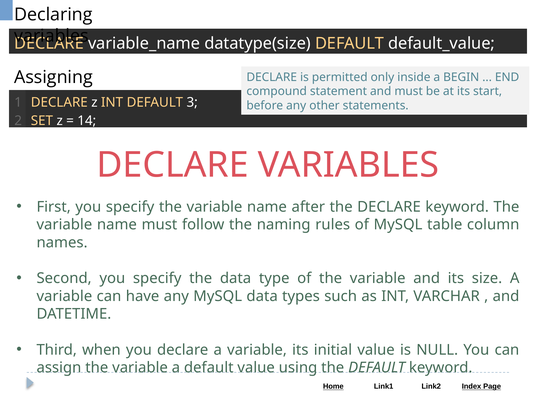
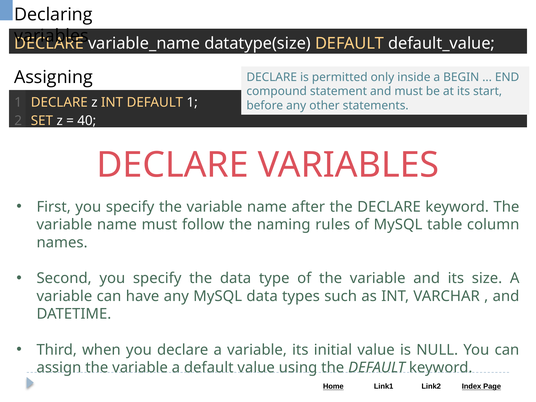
DEFAULT 3: 3 -> 1 (192, 102)
14: 14 -> 40 (87, 121)
